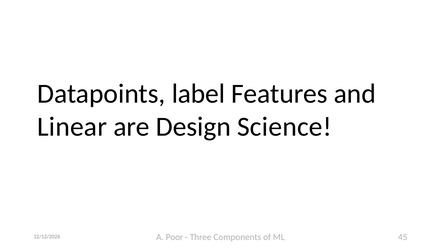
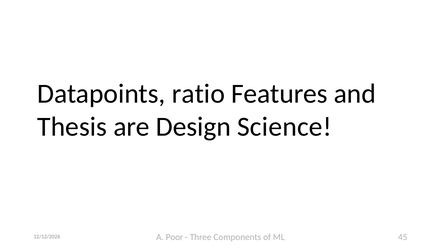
label: label -> ratio (198, 94)
Linear: Linear -> Thesis (72, 127)
